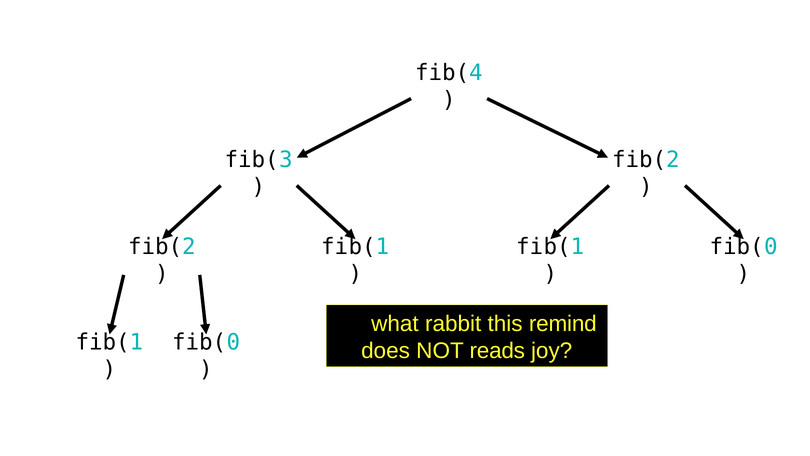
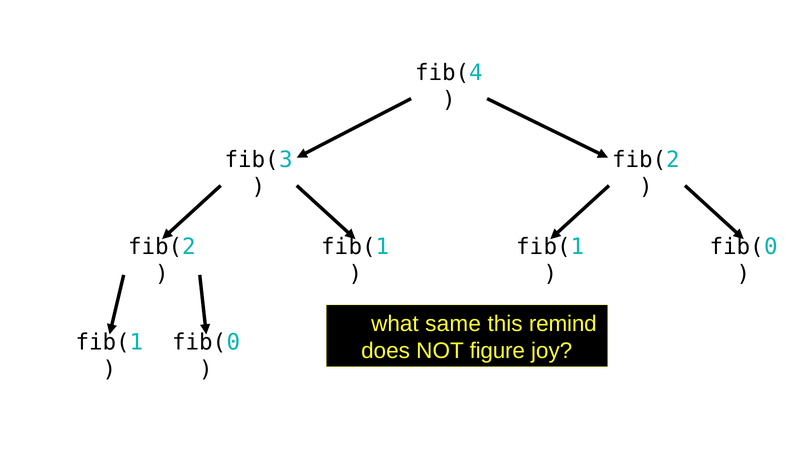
rabbit: rabbit -> same (453, 323)
reads: reads -> figure (497, 350)
